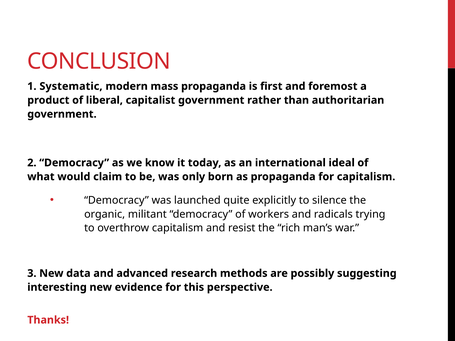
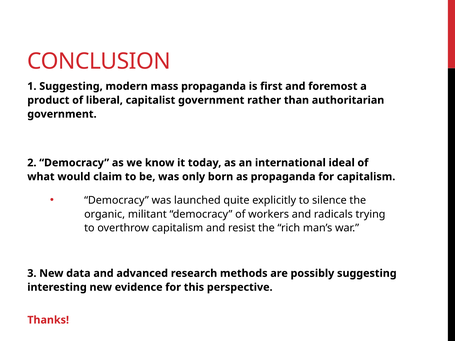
1 Systematic: Systematic -> Suggesting (71, 86)
